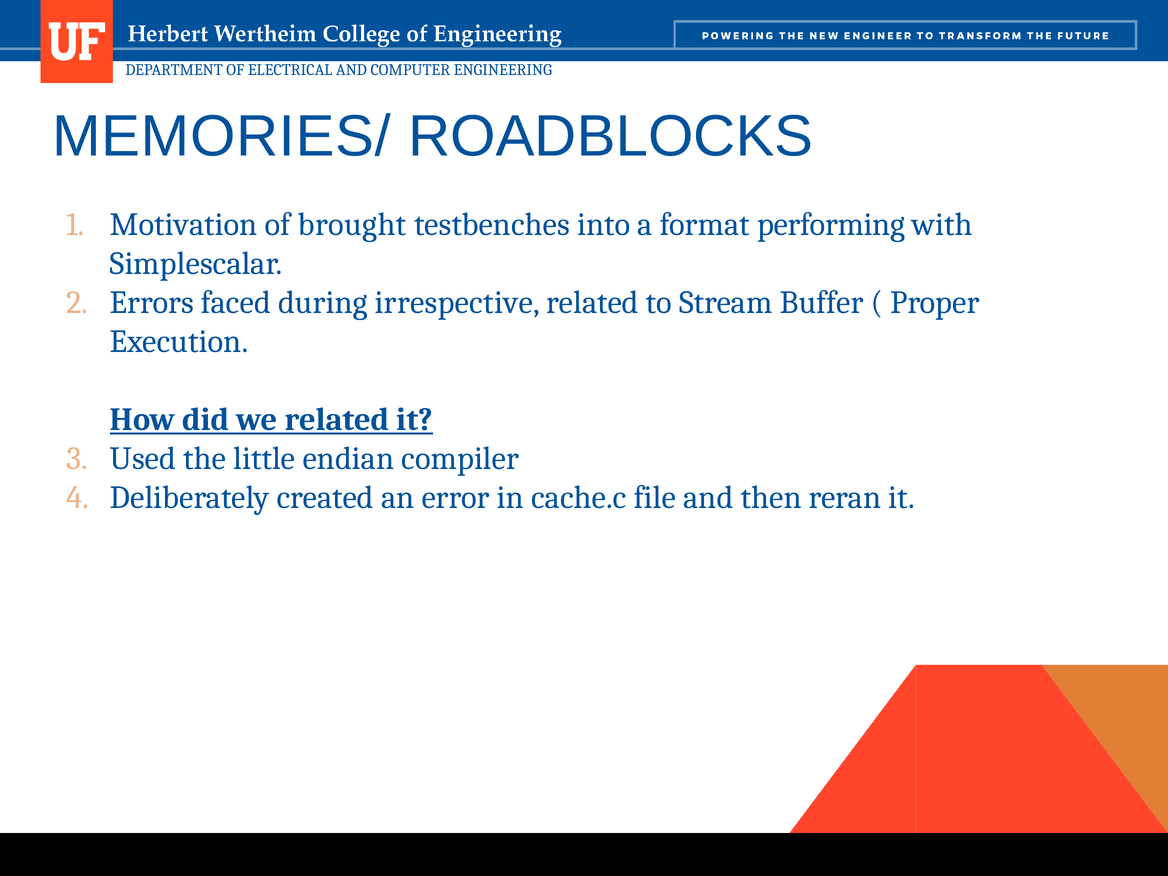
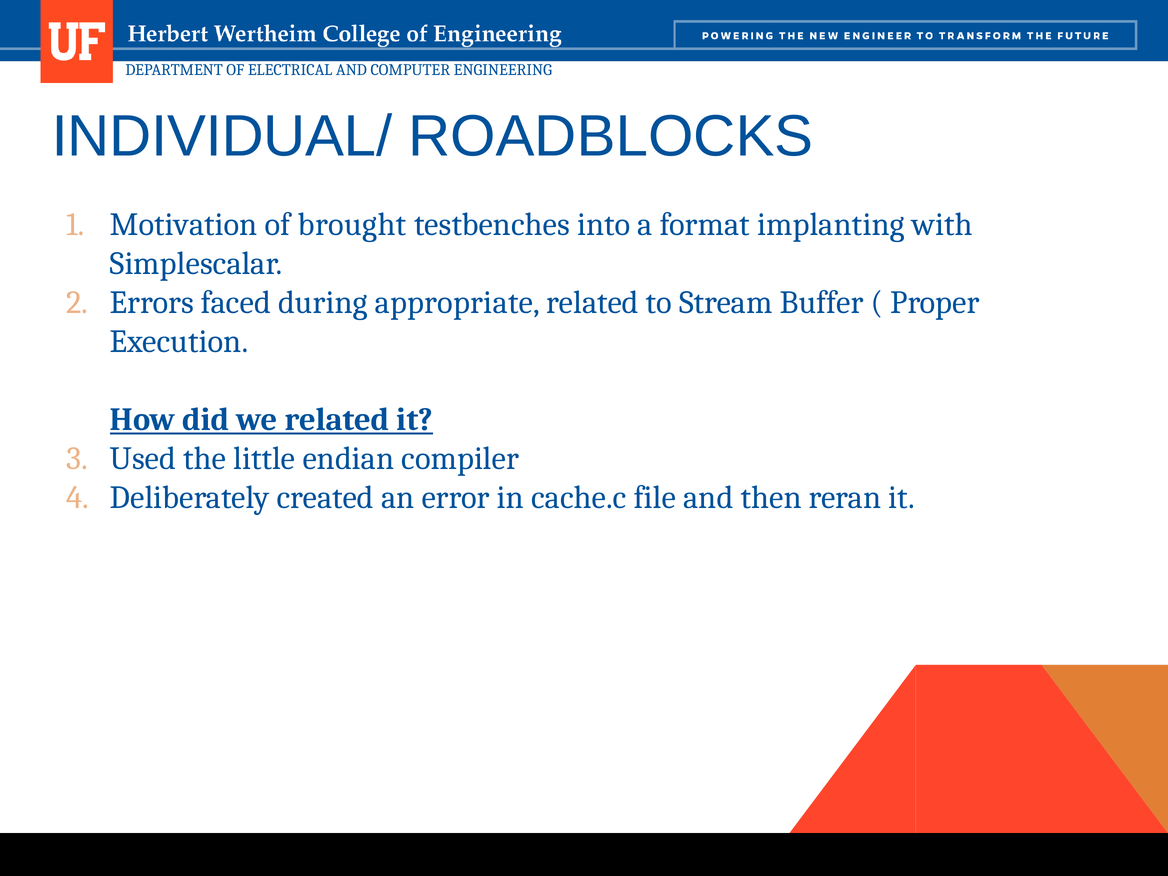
MEMORIES/: MEMORIES/ -> INDIVIDUAL/ (222, 137)
performing: performing -> implanting (831, 225)
irrespective: irrespective -> appropriate (457, 303)
